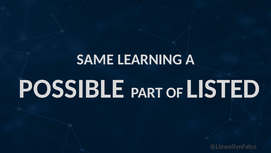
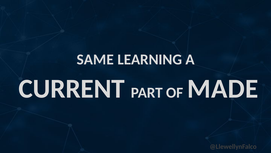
POSSIBLE: POSSIBLE -> CURRENT (72, 88)
LISTED: LISTED -> MADE (223, 88)
